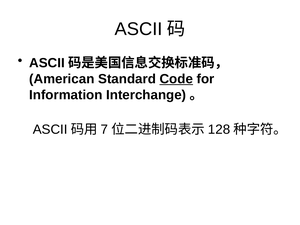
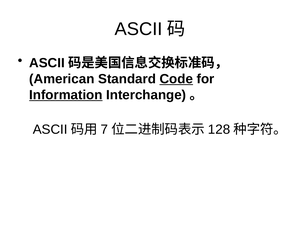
Information underline: none -> present (66, 95)
